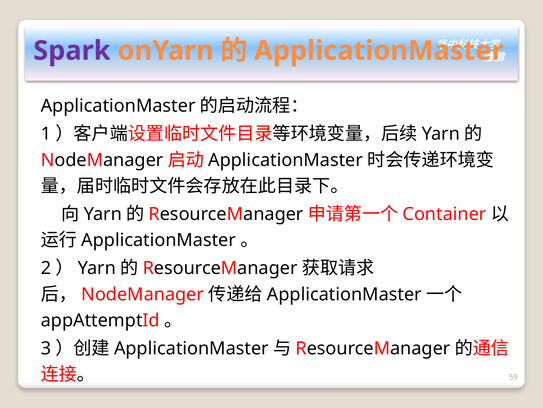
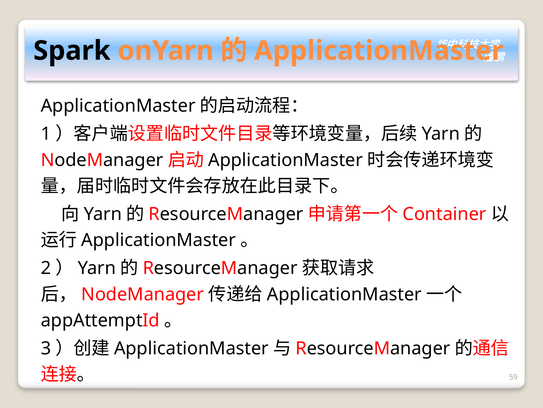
Spark colour: purple -> black (72, 51)
